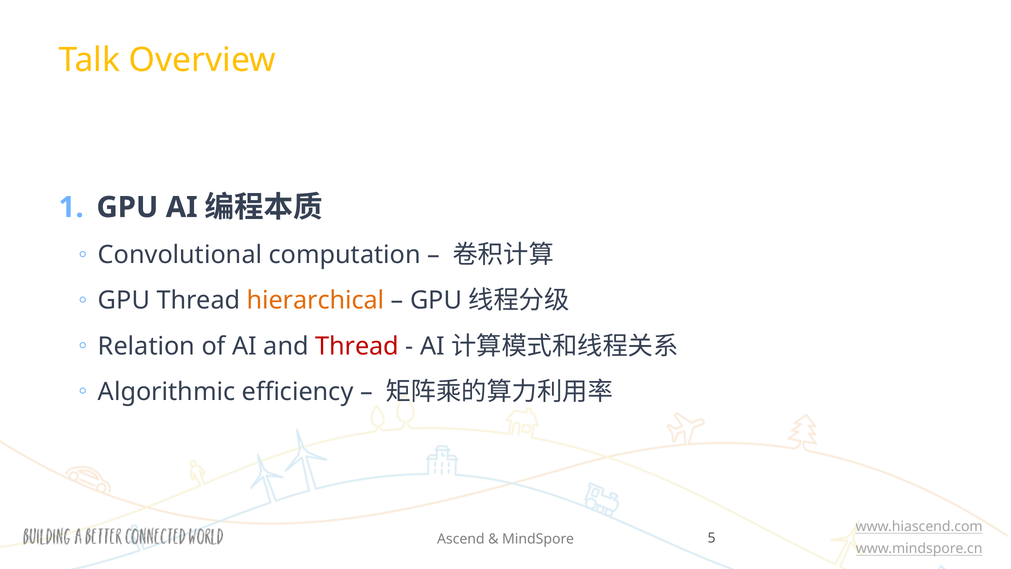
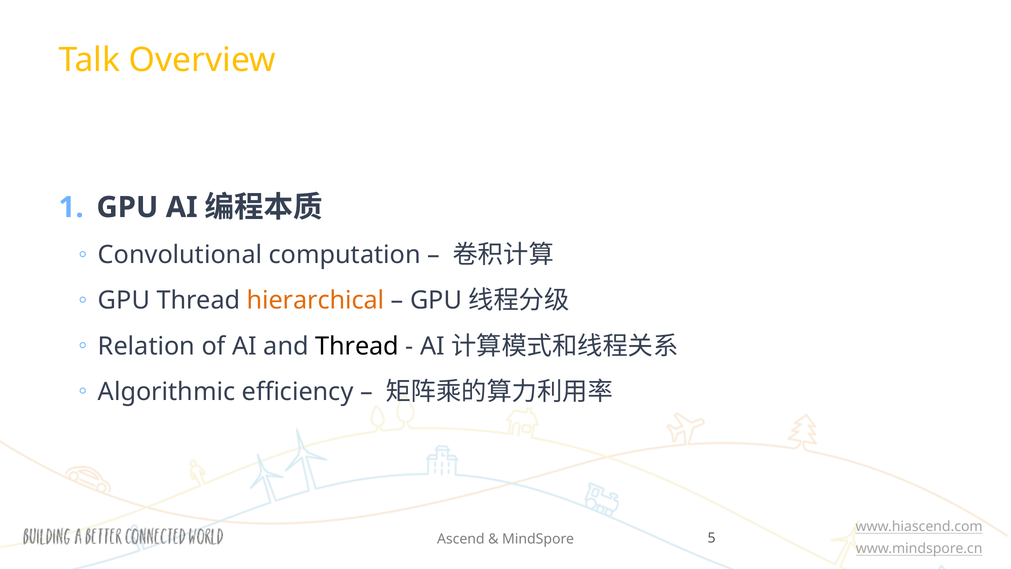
Thread colour: red -> black (357, 346)
